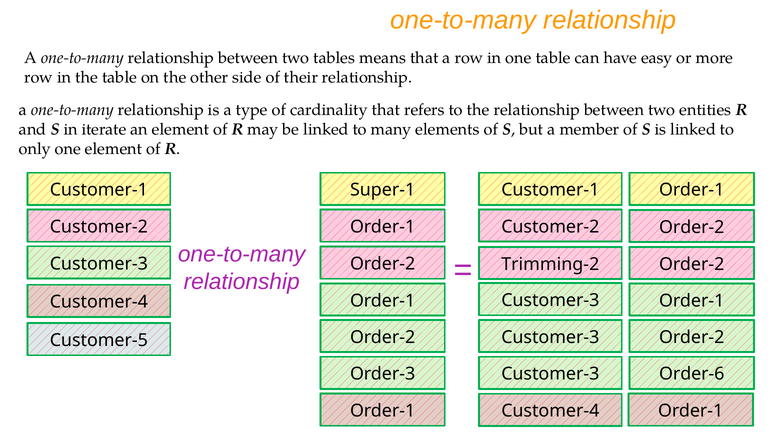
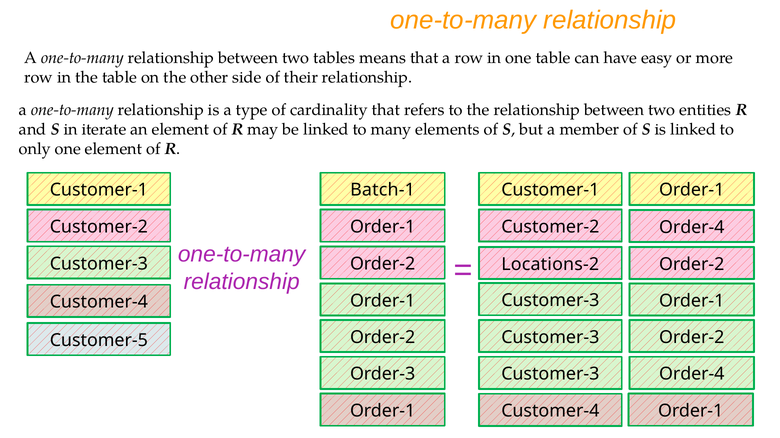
Super-1: Super-1 -> Batch-1 (383, 190)
Customer-2 Order-2: Order-2 -> Order-4 (692, 228)
Trimming-2: Trimming-2 -> Locations-2 (550, 265)
Order-6: Order-6 -> Order-4 (692, 375)
